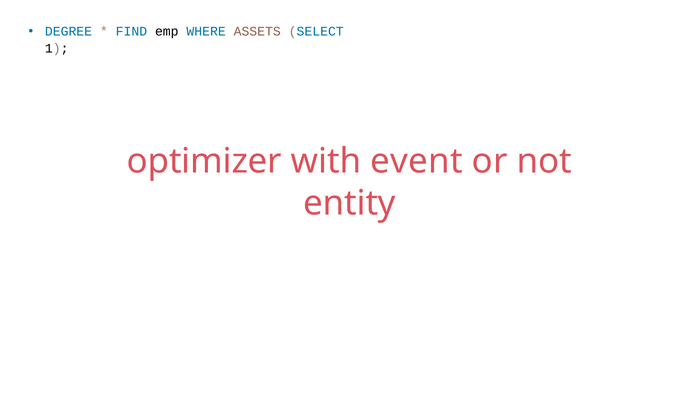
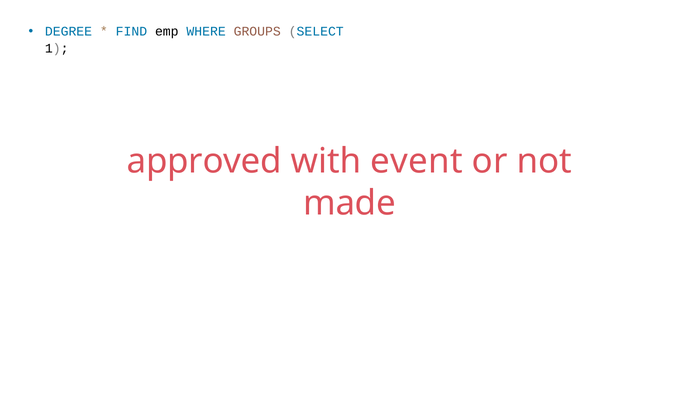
ASSETS: ASSETS -> GROUPS (257, 32)
optimizer: optimizer -> approved (204, 161)
entity: entity -> made (350, 203)
